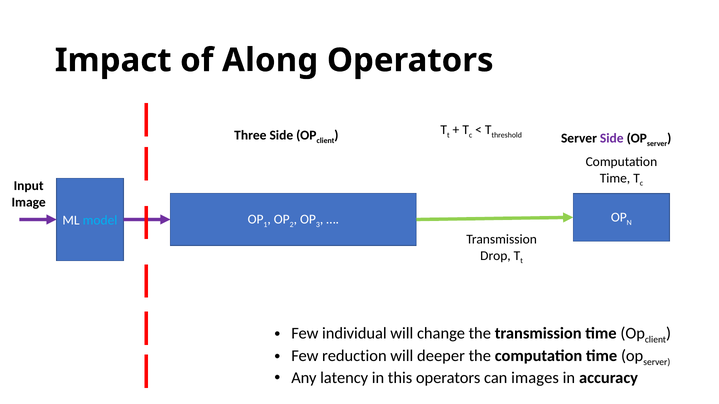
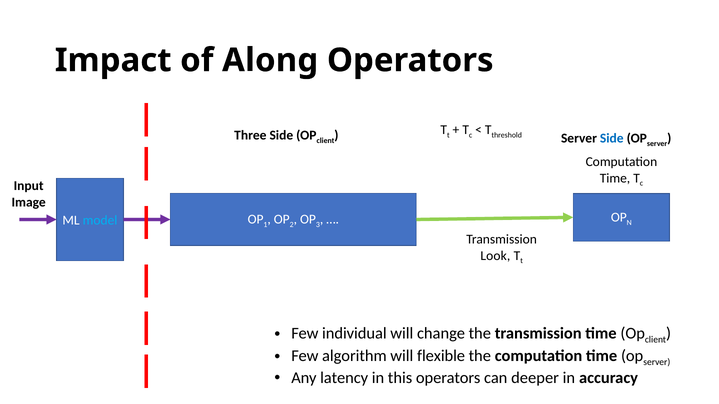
Side colour: purple -> blue (612, 138)
Drop: Drop -> Look (495, 256)
reduction: reduction -> algorithm (354, 356)
deeper: deeper -> flexible (441, 356)
images: images -> deeper (535, 378)
